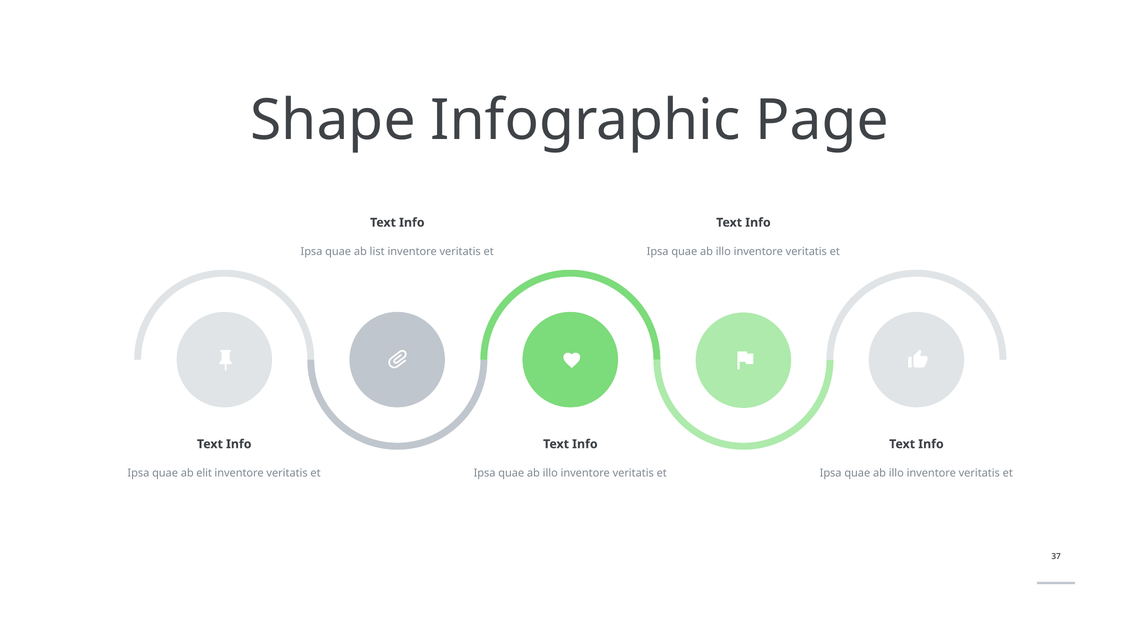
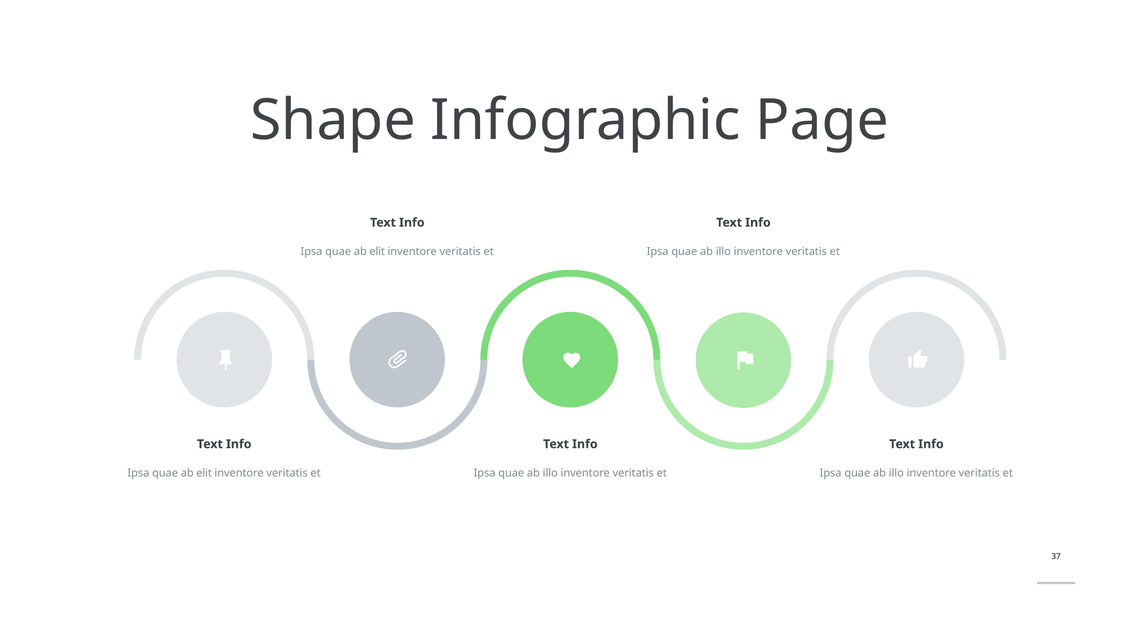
list: list -> elit (377, 252)
